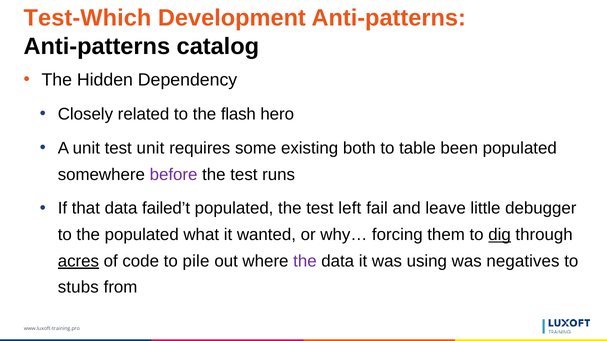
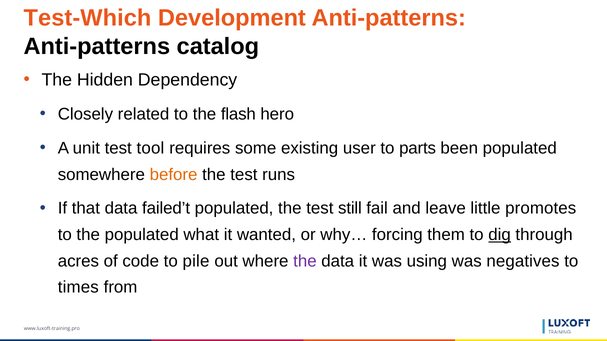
test unit: unit -> tool (150, 148)
both: both -> user (359, 148)
table: table -> parts (418, 148)
before colour: purple -> orange (174, 175)
left: left -> still (350, 209)
debugger: debugger -> promotes (541, 209)
acres underline: present -> none (78, 261)
stubs: stubs -> times (78, 288)
